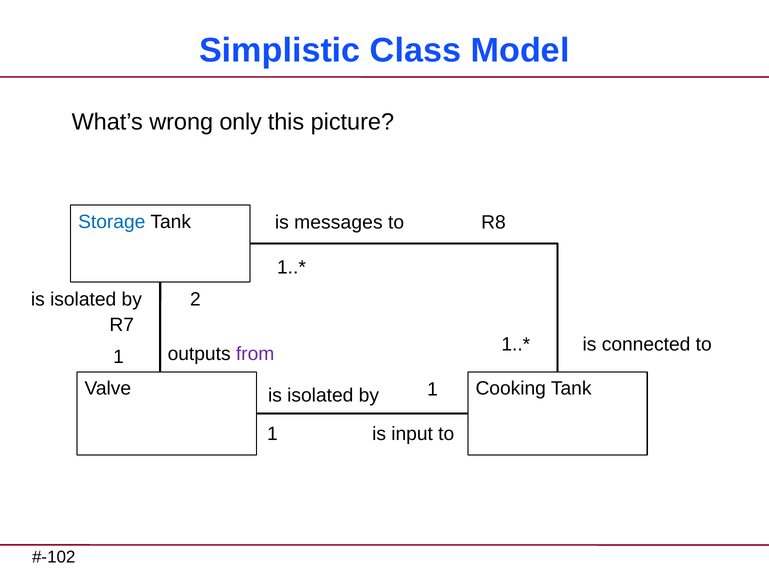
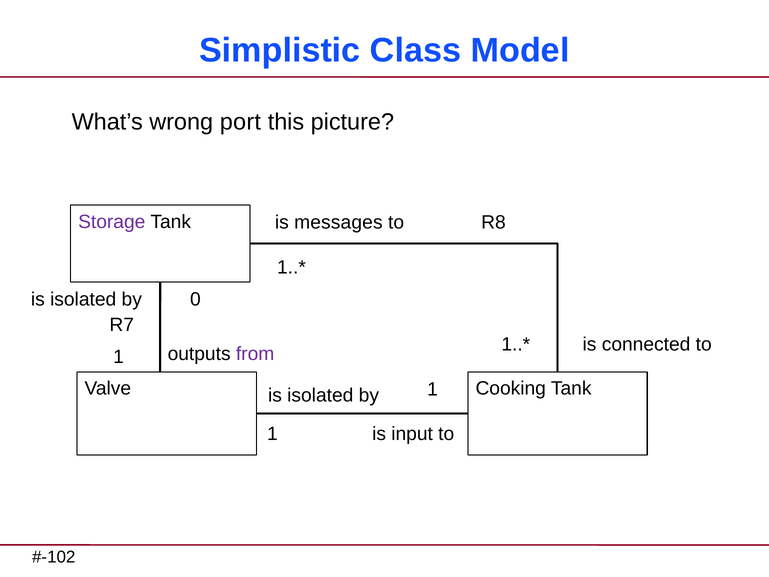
only: only -> port (240, 122)
Storage colour: blue -> purple (112, 222)
2: 2 -> 0 (195, 299)
